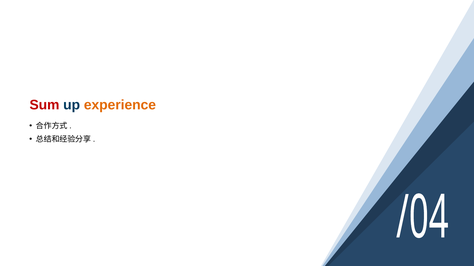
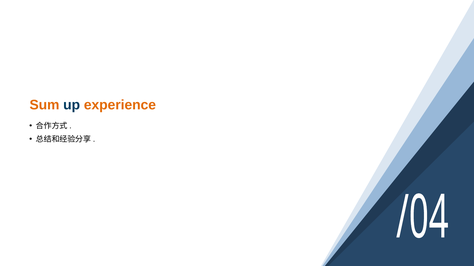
Sum colour: red -> orange (44, 105)
